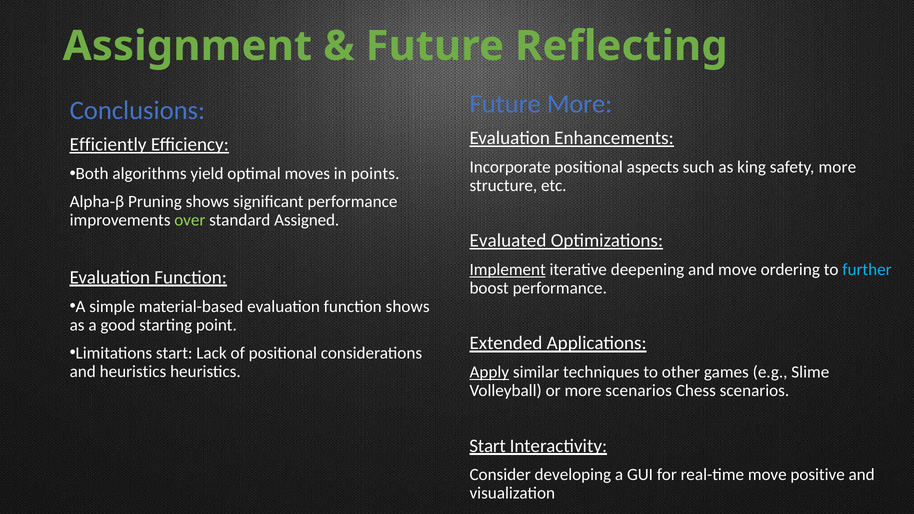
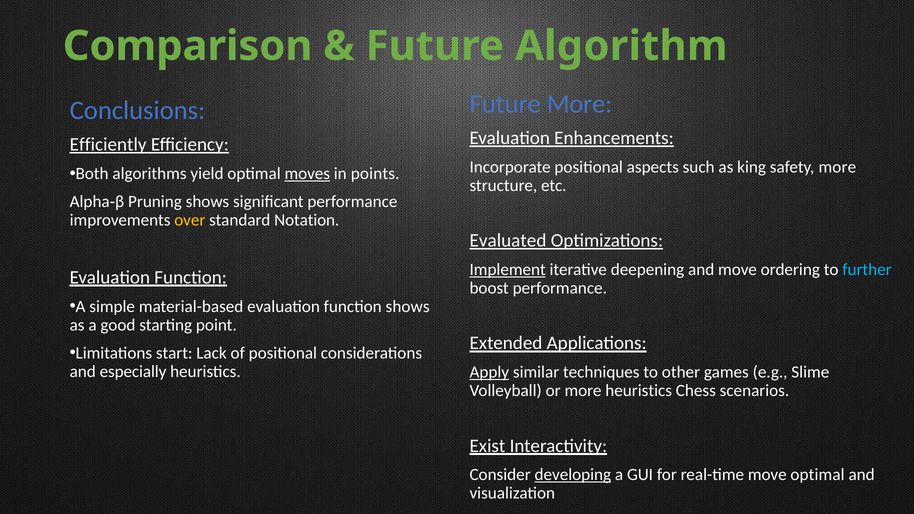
Assignment: Assignment -> Comparison (188, 46)
Reflecting: Reflecting -> Algorithm (621, 46)
moves underline: none -> present (307, 174)
over colour: light green -> yellow (190, 220)
Assigned: Assigned -> Notation (307, 220)
and heuristics: heuristics -> especially (133, 372)
more scenarios: scenarios -> heuristics (639, 391)
Start: Start -> Exist (487, 446)
developing underline: none -> present (573, 475)
move positive: positive -> optimal (818, 475)
